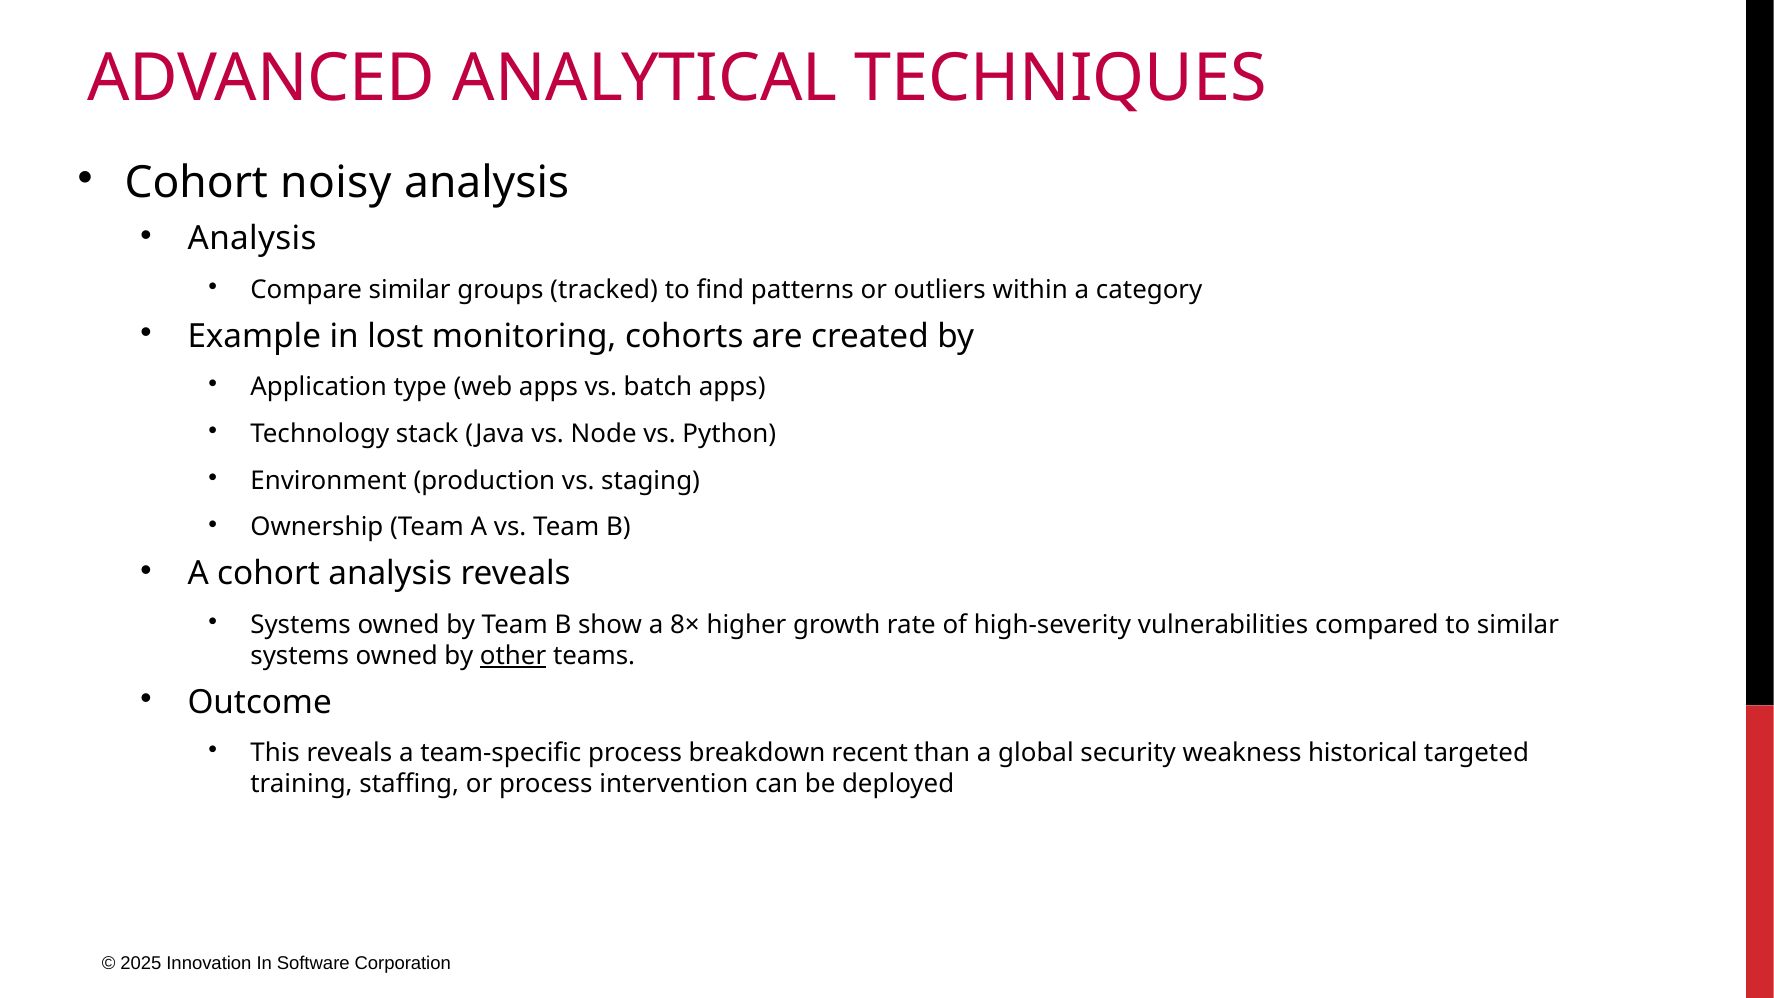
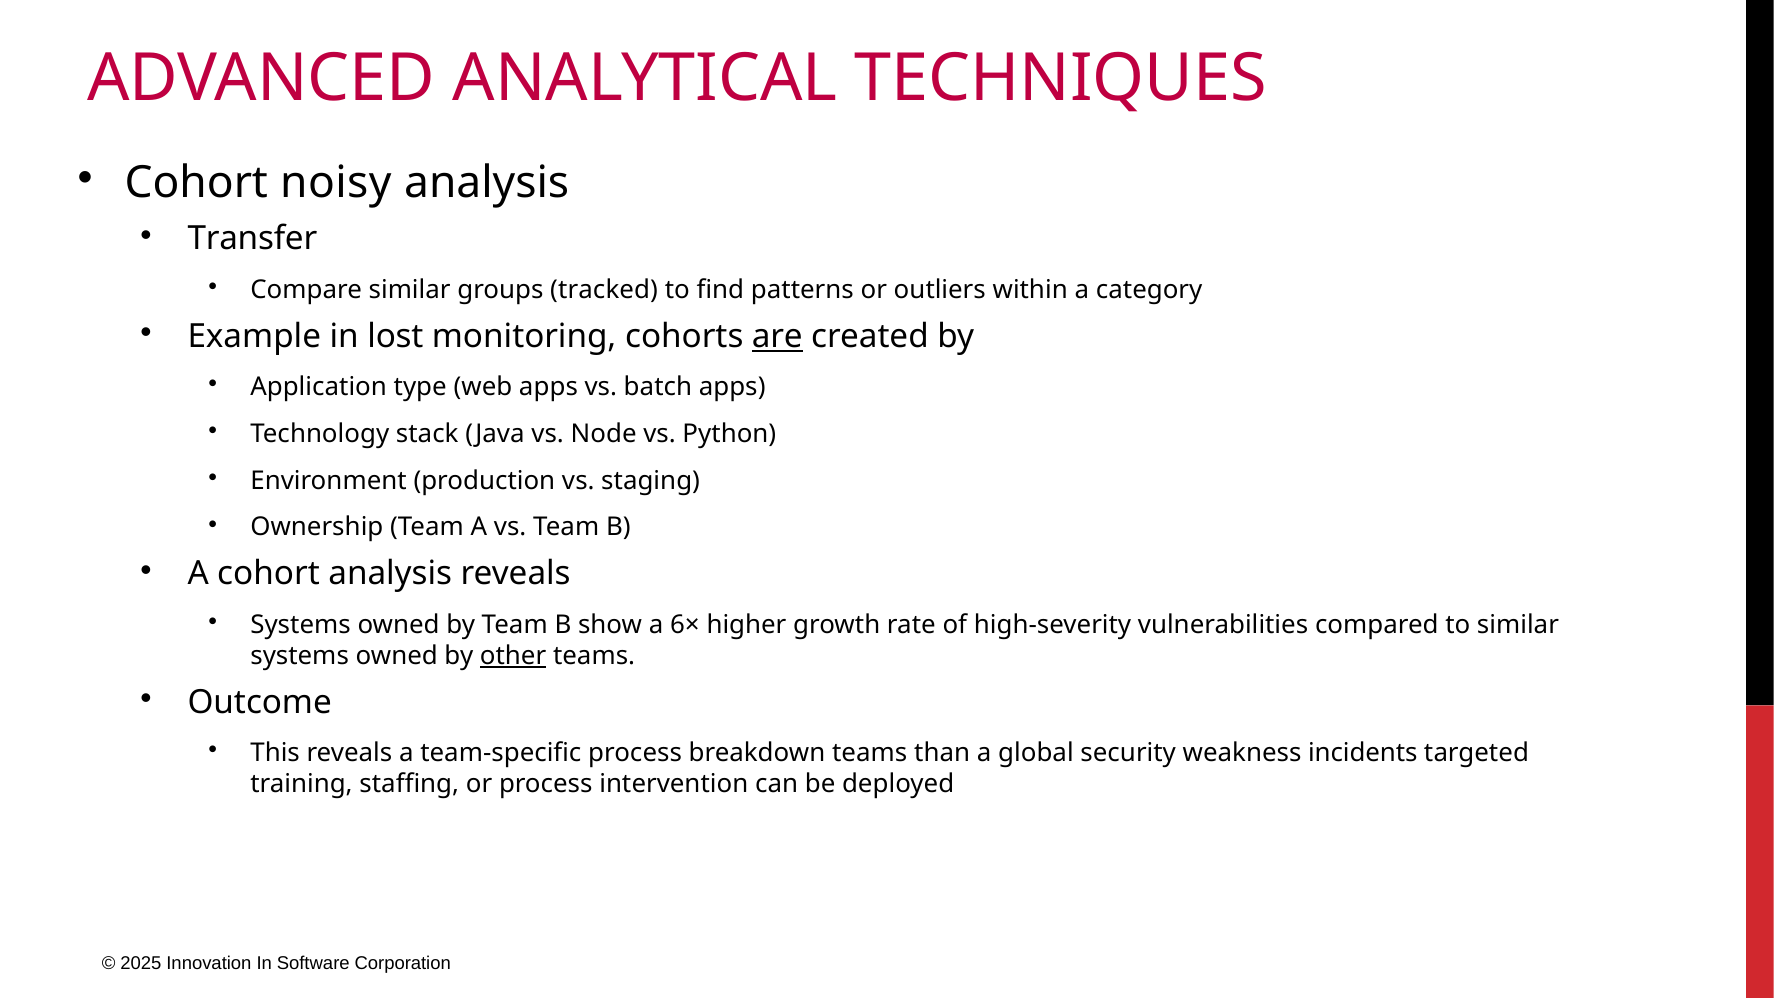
Analysis: Analysis -> Transfer (252, 239)
are underline: none -> present (777, 336)
8×: 8× -> 6× (685, 625)
breakdown recent: recent -> teams (870, 753)
historical: historical -> incidents (1363, 753)
